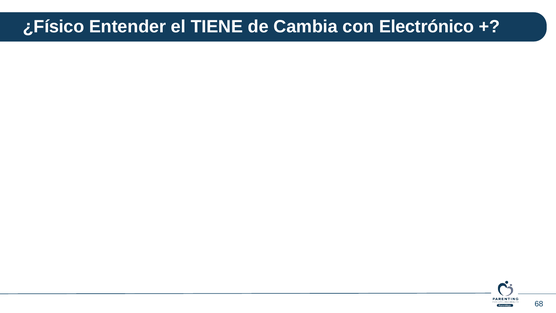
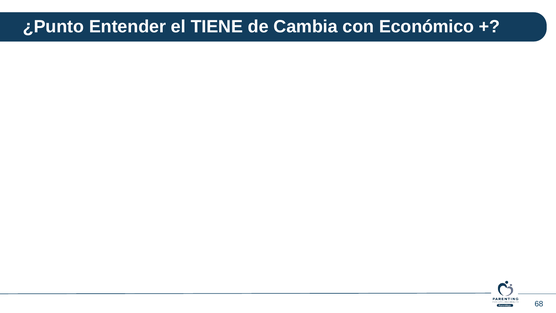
¿Físico: ¿Físico -> ¿Punto (54, 27)
Electrónico: Electrónico -> Económico (427, 27)
